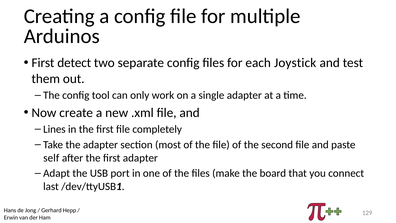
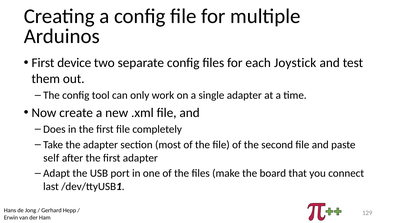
detect: detect -> device (74, 63)
Lines: Lines -> Does (54, 129)
